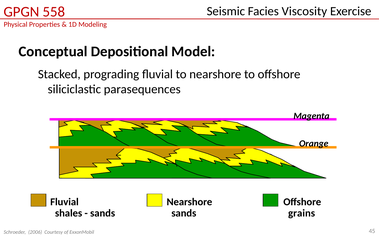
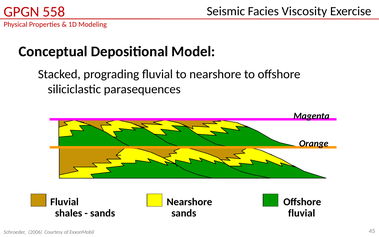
grains: grains -> fluvial (302, 213)
